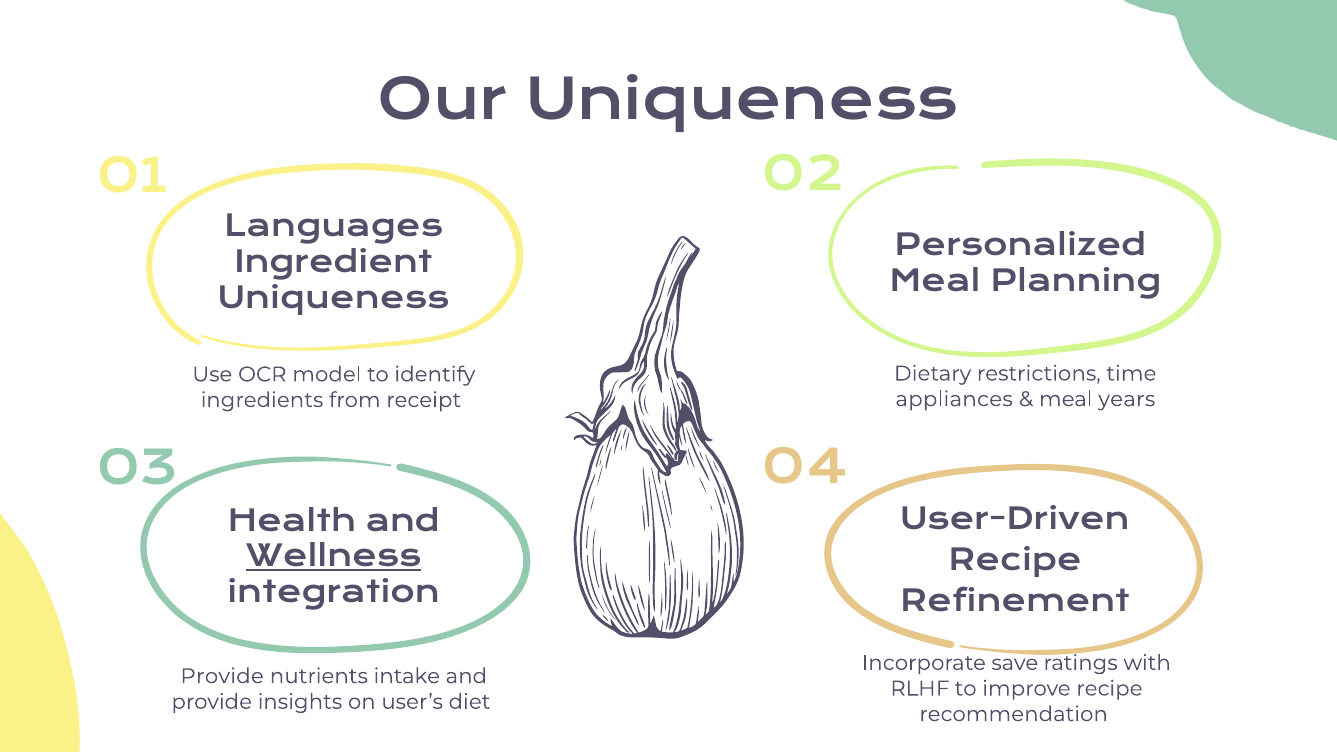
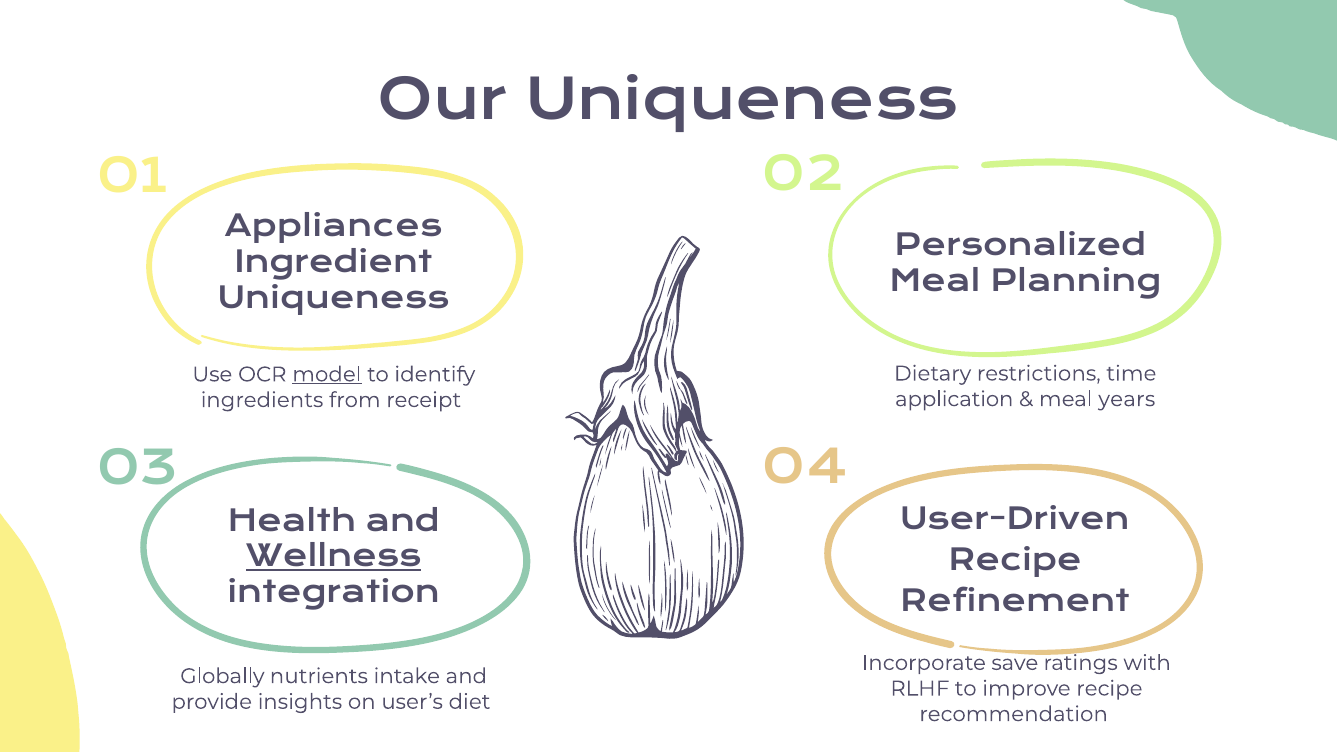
Languages: Languages -> Appliances (334, 227)
model underline: none -> present (327, 374)
appliances: appliances -> application (954, 399)
Provide: Provide -> Globally (222, 676)
